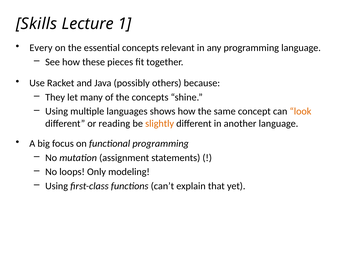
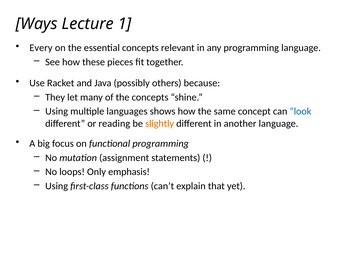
Skills: Skills -> Ways (37, 24)
look colour: orange -> blue (301, 111)
modeling: modeling -> emphasis (129, 172)
